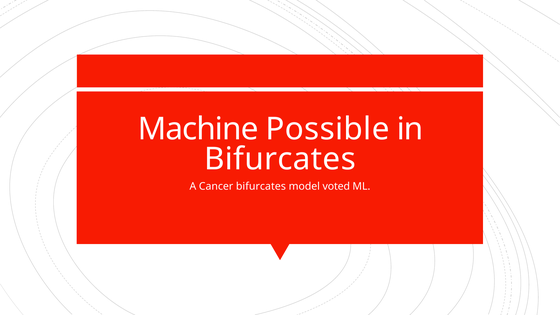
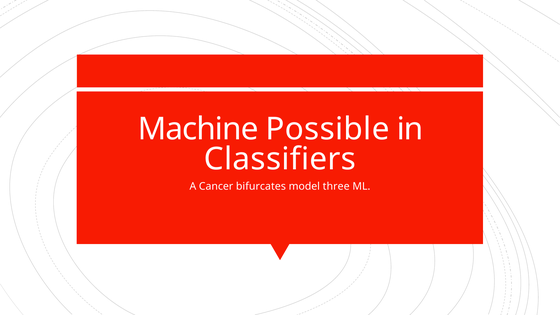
Bifurcates: Bifurcates -> Classifiers (280, 159)
voted: voted -> three (336, 186)
